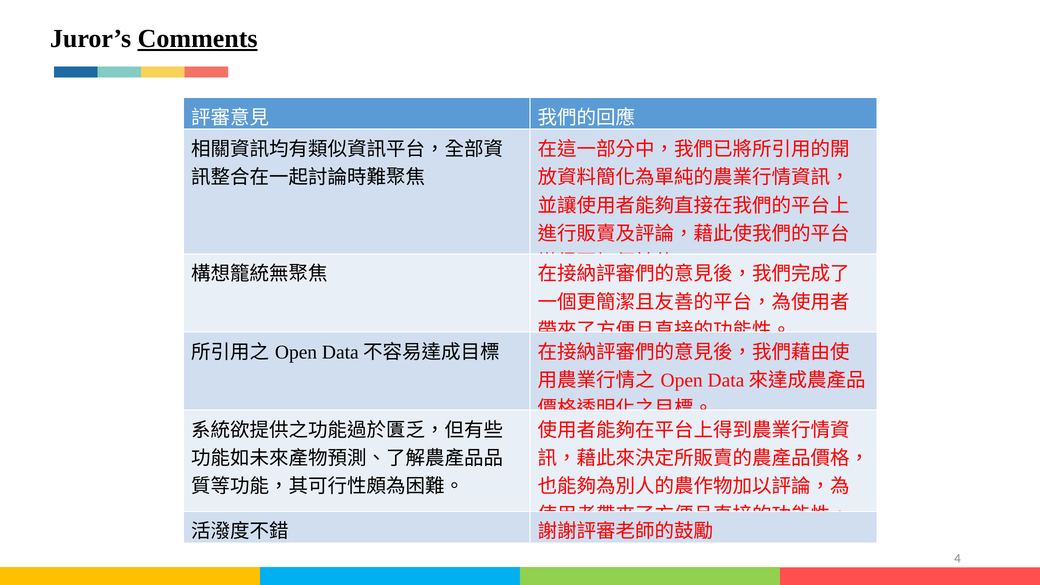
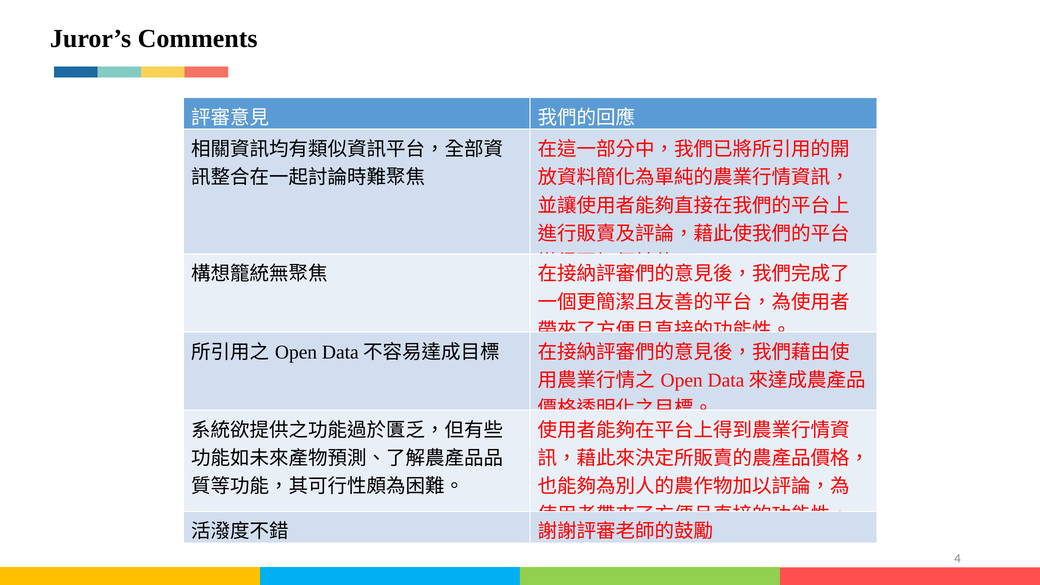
Comments underline: present -> none (198, 39)
